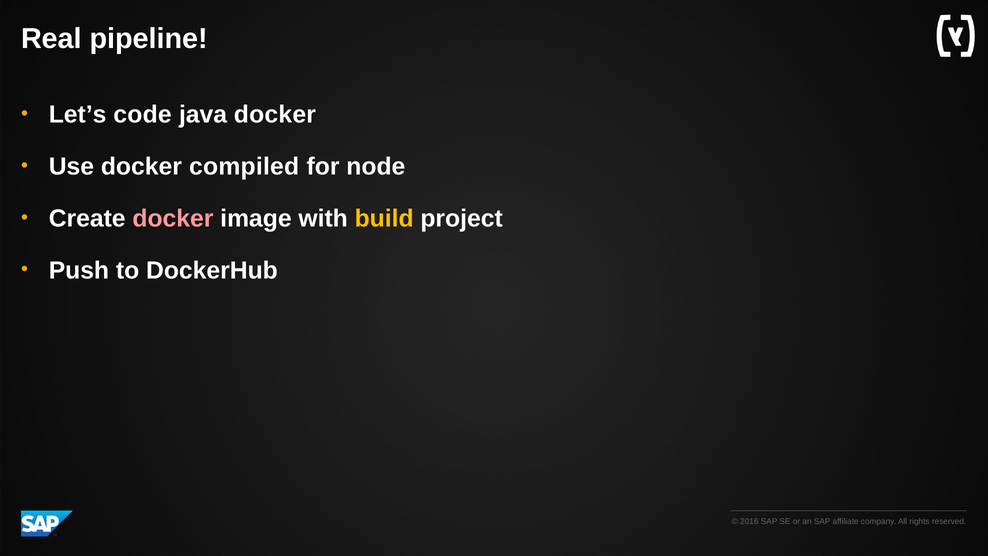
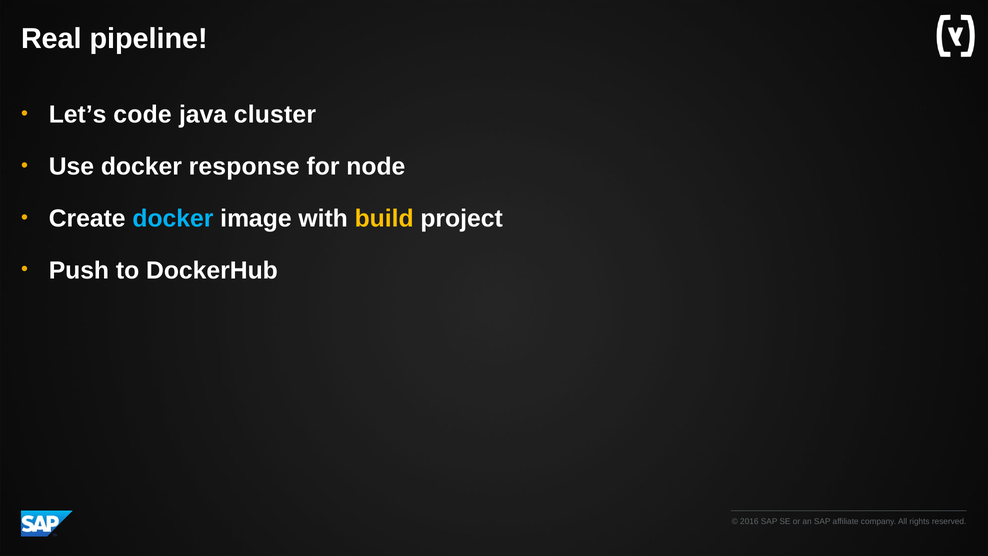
java docker: docker -> cluster (275, 115)
compiled: compiled -> response (244, 167)
docker colour: pink -> light blue (173, 218)
